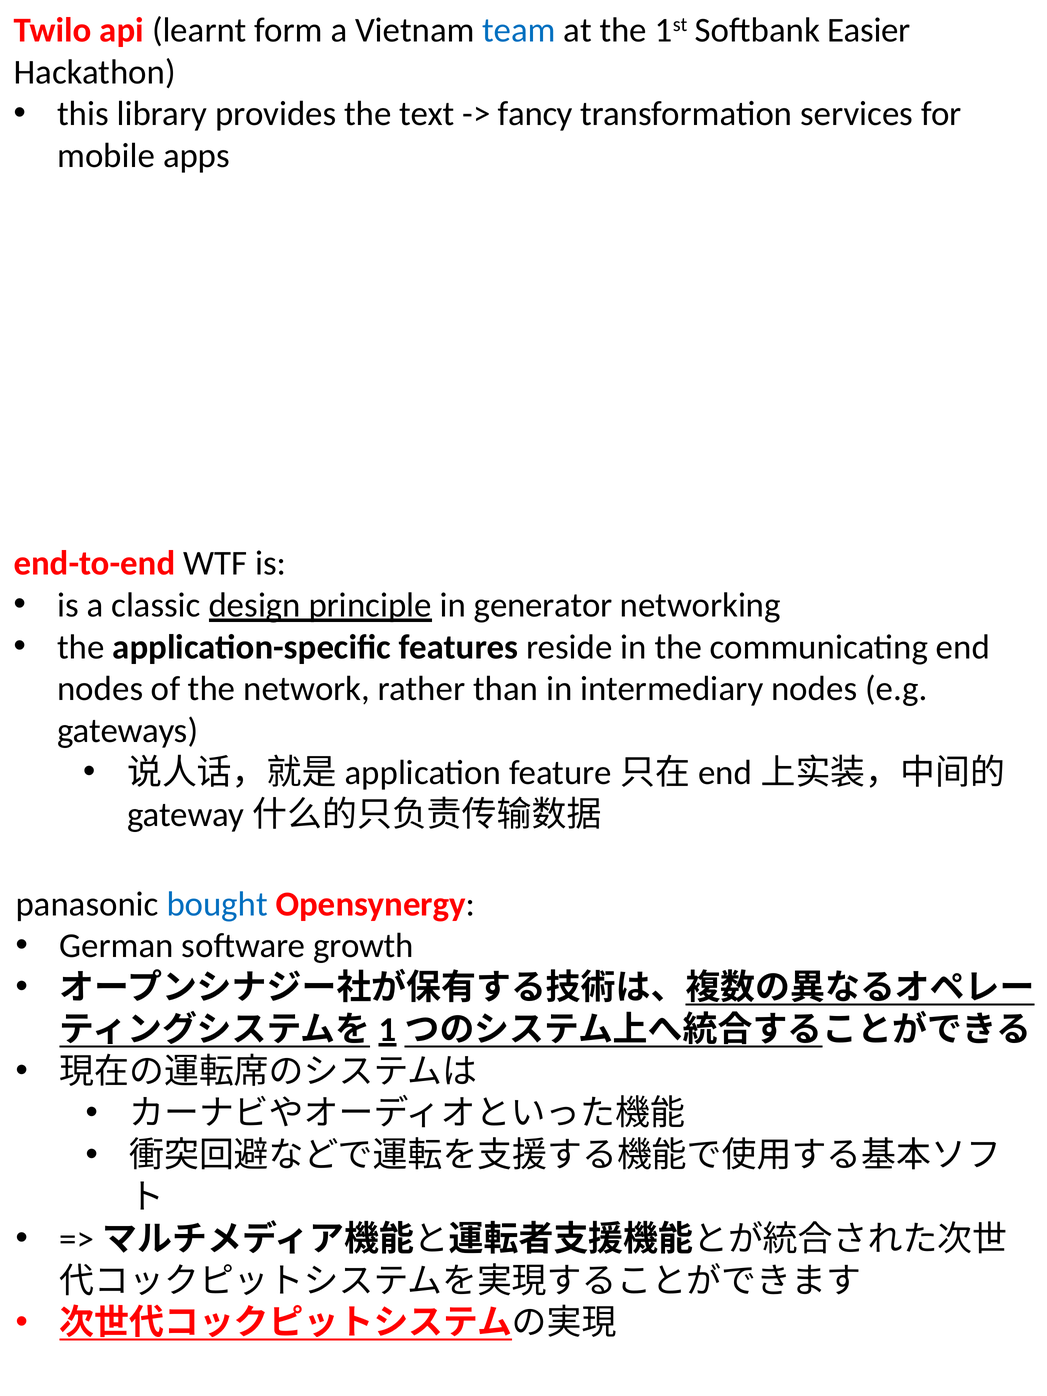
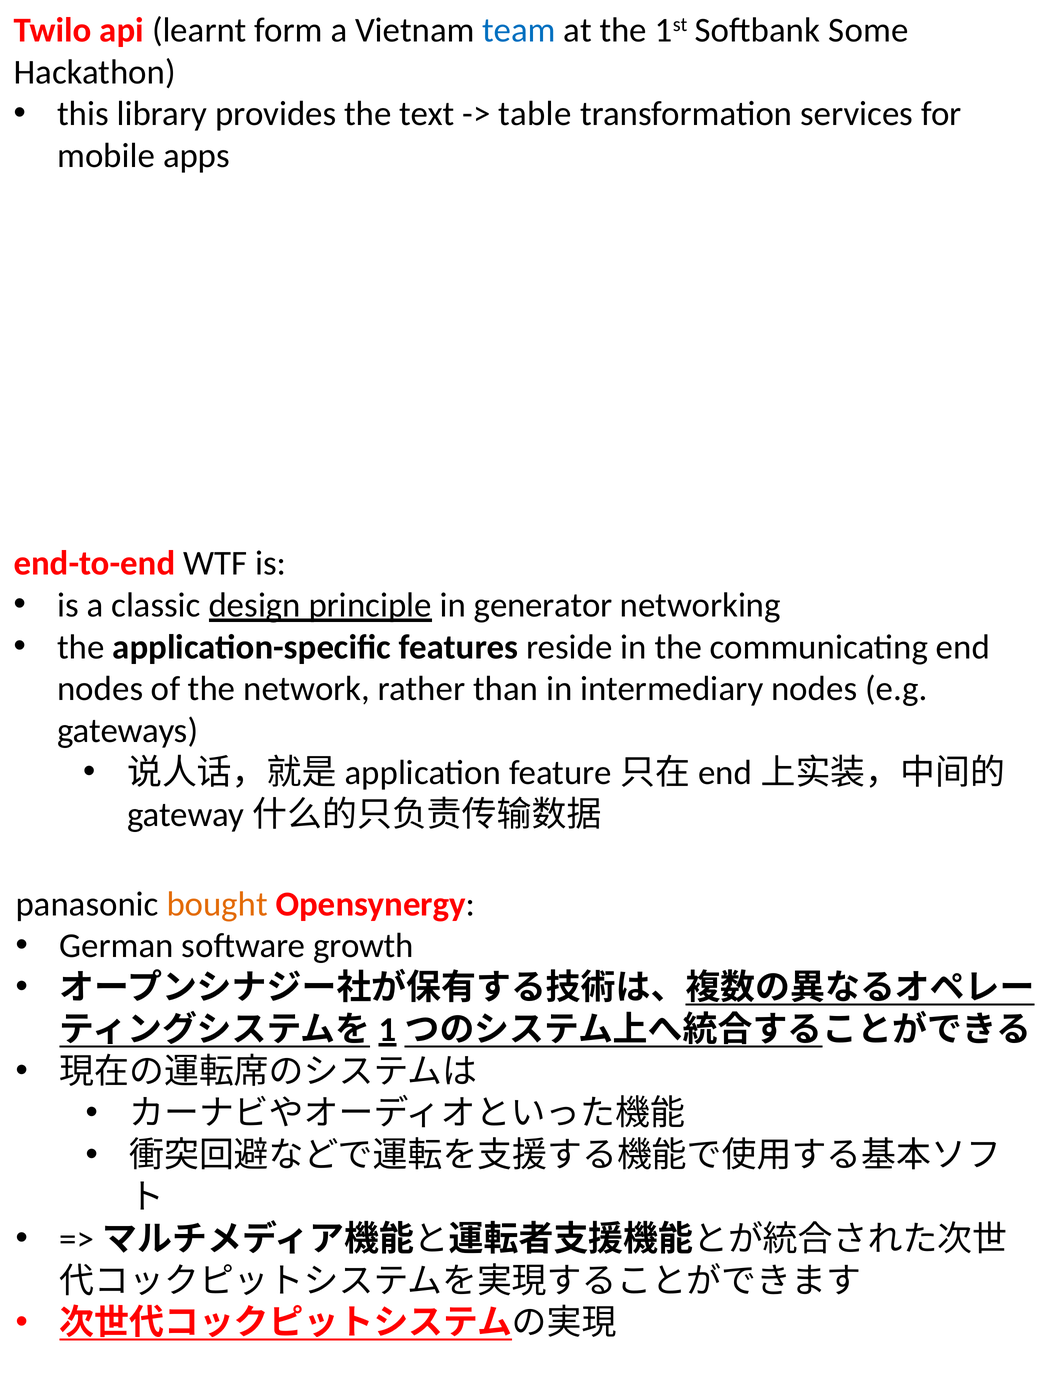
Easier: Easier -> Some (869, 30)
fancy: fancy -> table (535, 114)
bought colour: blue -> orange (217, 904)
